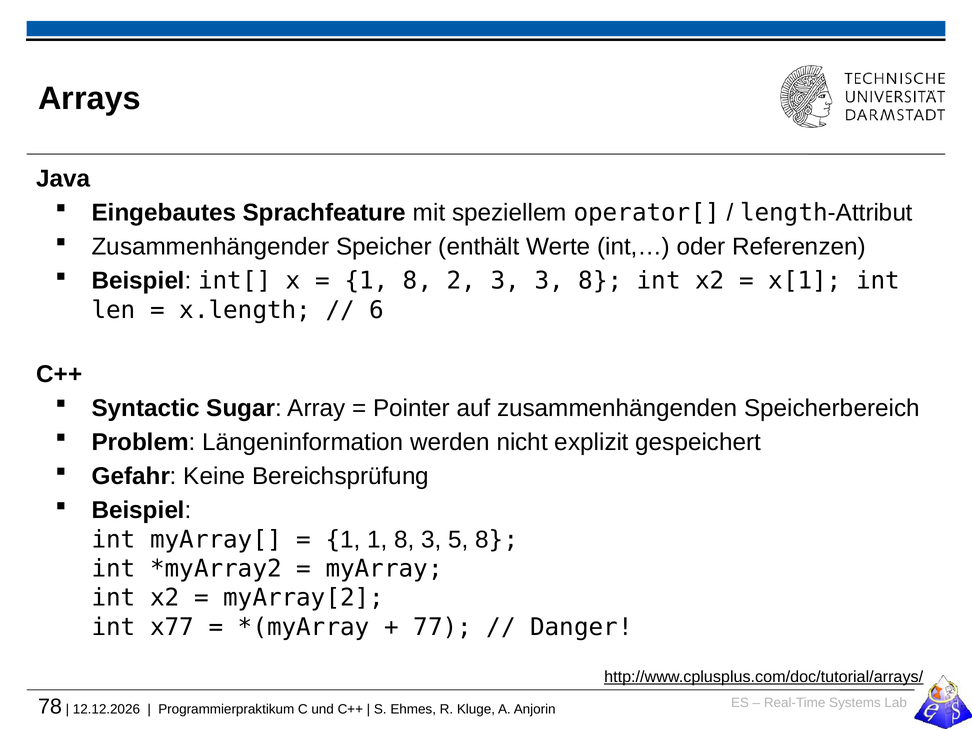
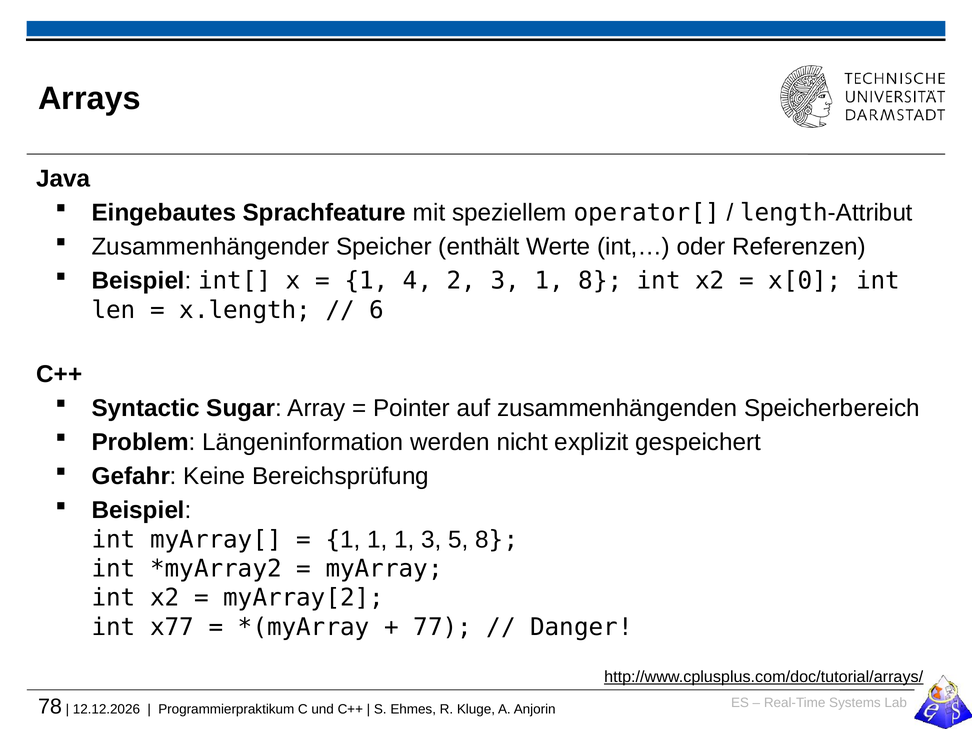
8: 8 -> 4 (418, 281)
3 3: 3 -> 1 (549, 281)
x[1: x[1 -> x[0 (805, 281)
1 1 8: 8 -> 1 (404, 540)
